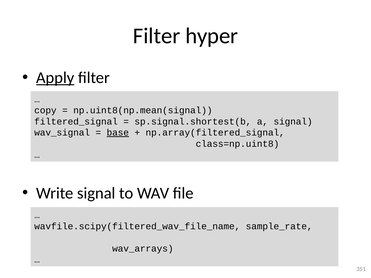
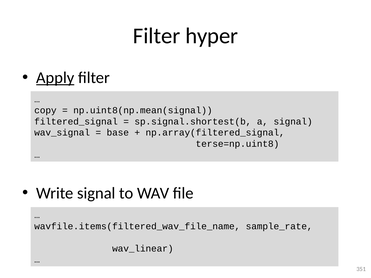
base underline: present -> none (118, 133)
class=np.uint8: class=np.uint8 -> terse=np.uint8 (237, 144)
wavfile.scipy(filtered_wav_file_name: wavfile.scipy(filtered_wav_file_name -> wavfile.items(filtered_wav_file_name (137, 226)
wav_arrays: wav_arrays -> wav_linear (143, 249)
